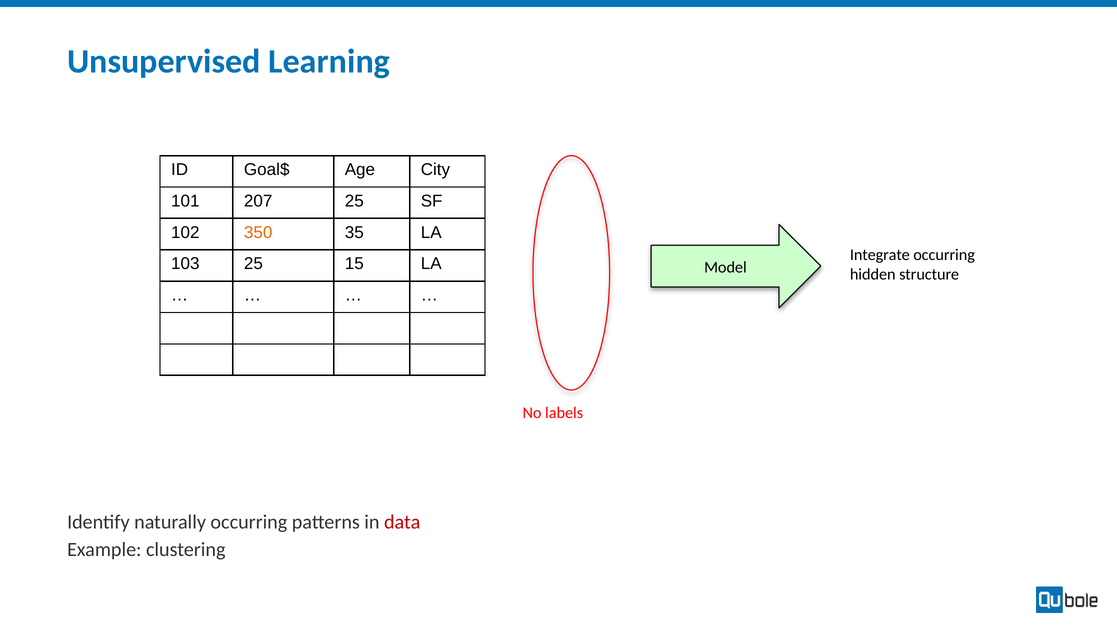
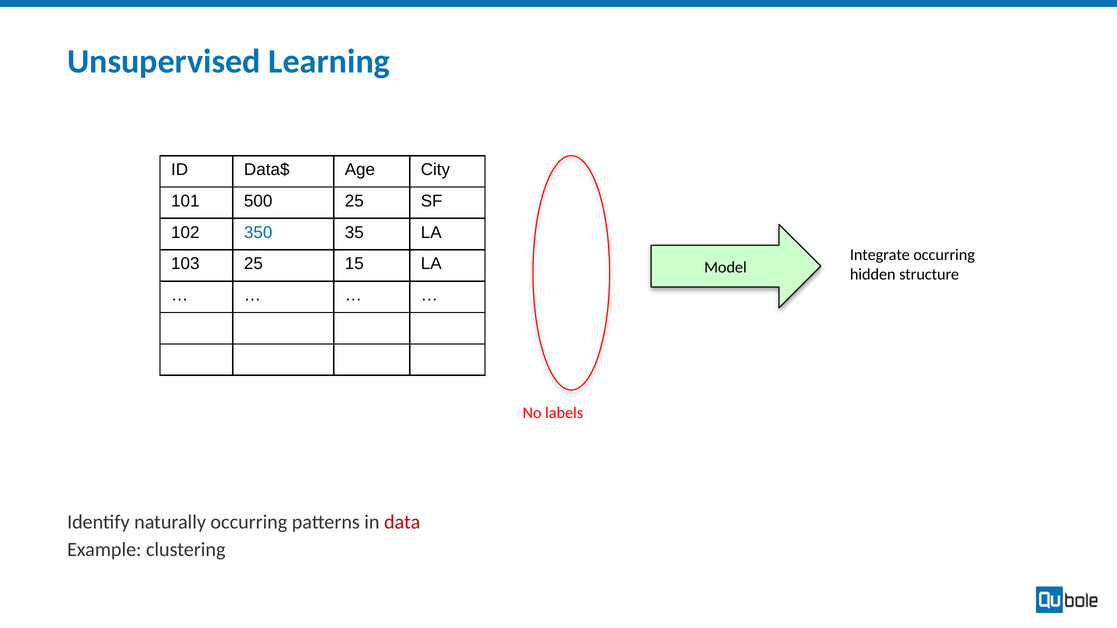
Goal$: Goal$ -> Data$ (267, 170)
207: 207 -> 500 (258, 201)
350 colour: orange -> blue (258, 233)
